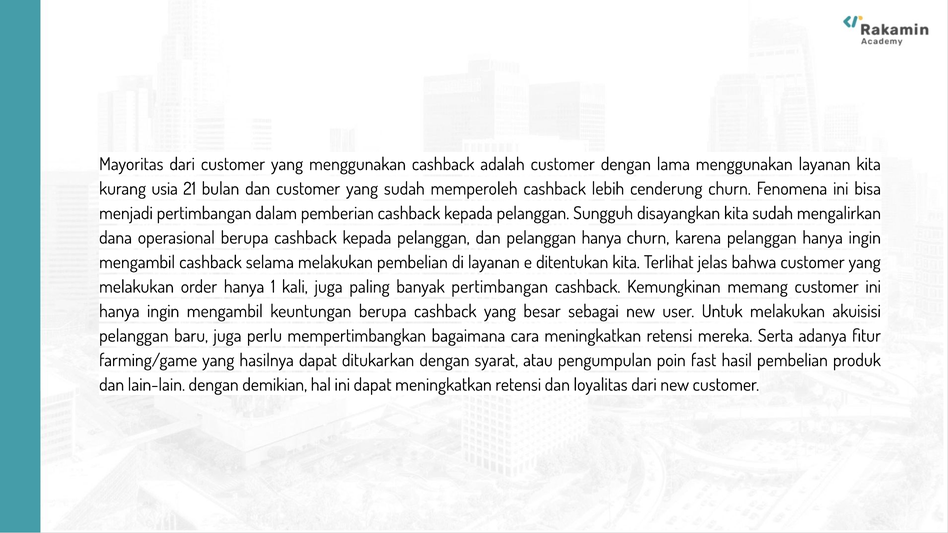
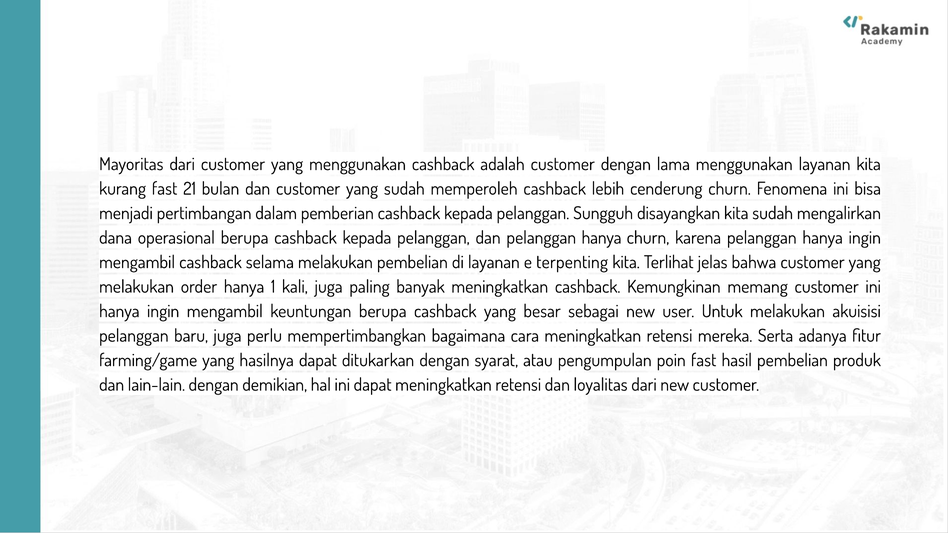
kurang usia: usia -> fast (165, 189)
ditentukan: ditentukan -> terpenting (572, 262)
banyak pertimbangan: pertimbangan -> meningkatkan (500, 287)
